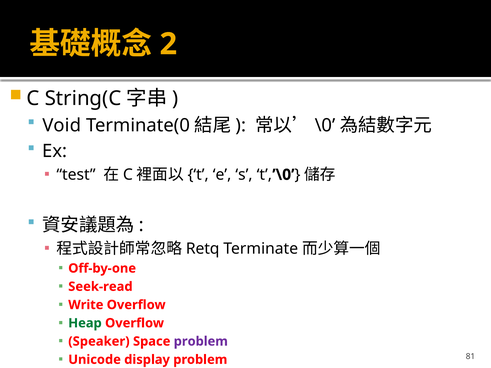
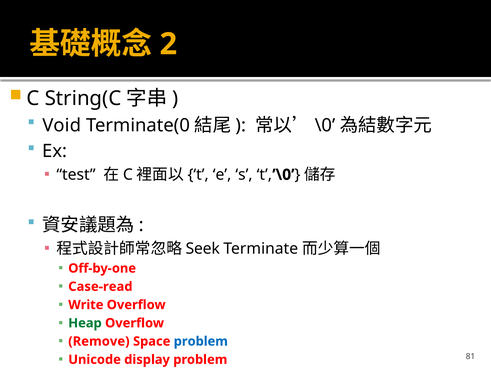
Retq: Retq -> Seek (203, 249)
Seek-read: Seek-read -> Case-read (100, 287)
Speaker: Speaker -> Remove (99, 342)
problem colour: purple -> blue (201, 342)
